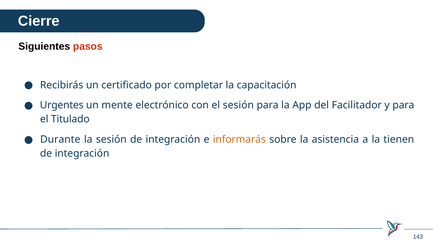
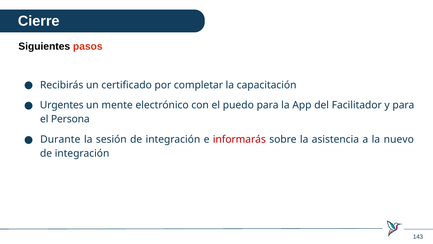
el sesión: sesión -> puedo (238, 105)
Titulado: Titulado -> Persona (70, 119)
informarás colour: orange -> red (239, 139)
tienen: tienen -> nuevo (399, 139)
